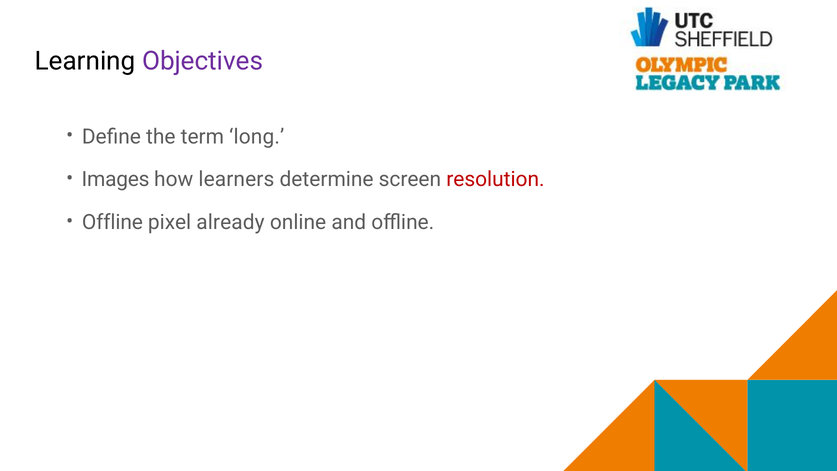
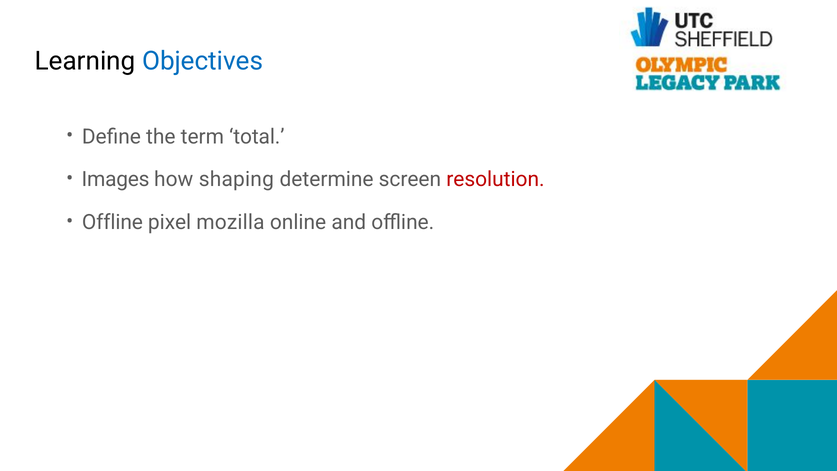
Objectives colour: purple -> blue (203, 61)
long: long -> total (257, 137)
learners: learners -> shaping (236, 179)
already: already -> mozilla (230, 222)
